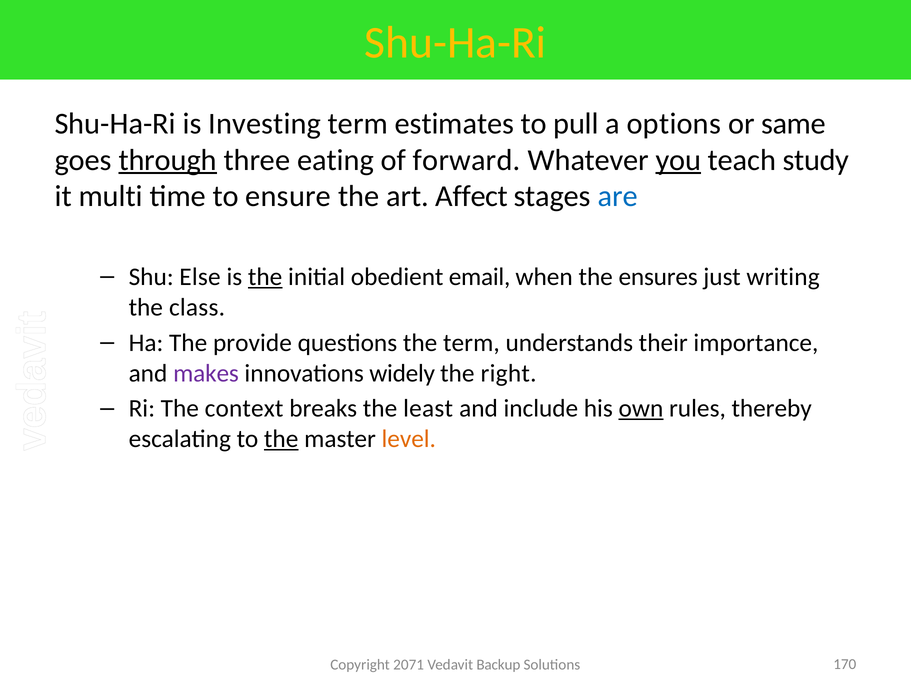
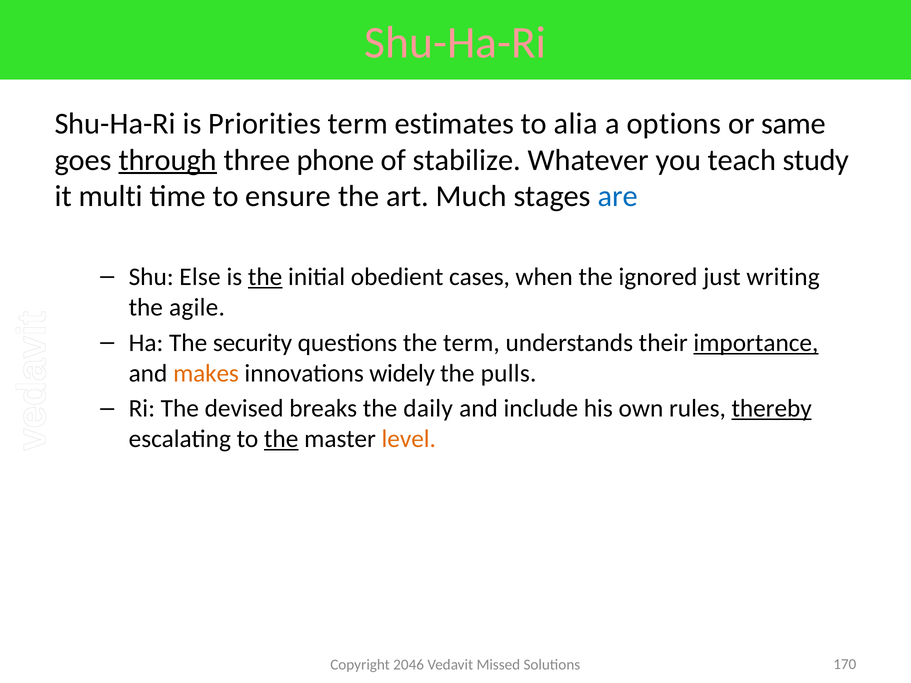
Shu-Ha-Ri colour: yellow -> pink (455, 42)
Investing: Investing -> Priorities (265, 124)
pull: pull -> alia (576, 124)
eating: eating -> phone (336, 160)
forward: forward -> stabilize (467, 160)
you underline: present -> none (678, 160)
Affect: Affect -> Much (471, 196)
email: email -> cases (479, 277)
ensures: ensures -> ignored (658, 277)
class: class -> agile (197, 307)
provide: provide -> security (253, 343)
importance underline: none -> present (756, 343)
makes colour: purple -> orange (206, 373)
right: right -> pulls (509, 373)
context: context -> devised (244, 409)
least: least -> daily (428, 409)
own underline: present -> none (641, 409)
thereby underline: none -> present (772, 409)
2071: 2071 -> 2046 (409, 665)
Backup: Backup -> Missed (498, 665)
